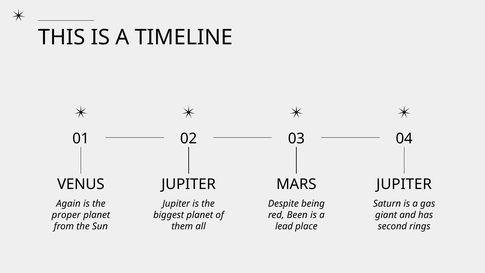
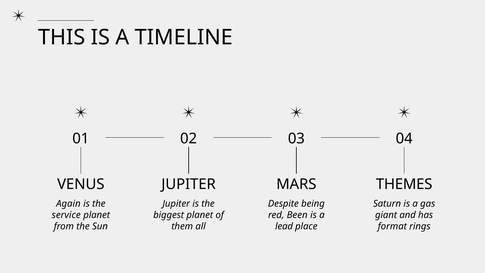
JUPITER: JUPITER -> THEMES (404, 184)
proper: proper -> service (66, 215)
second: second -> format (392, 226)
